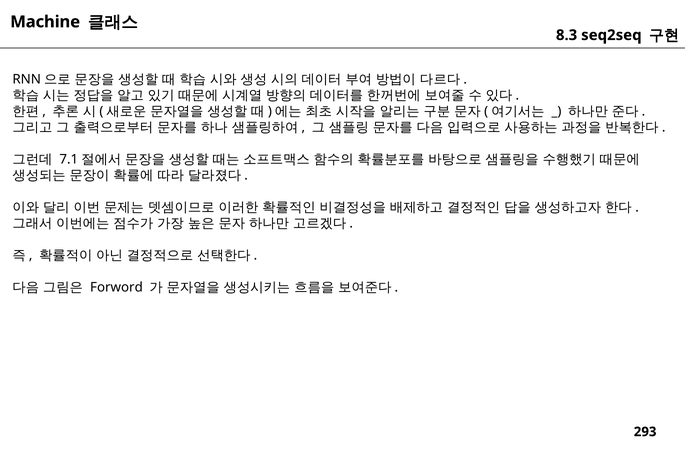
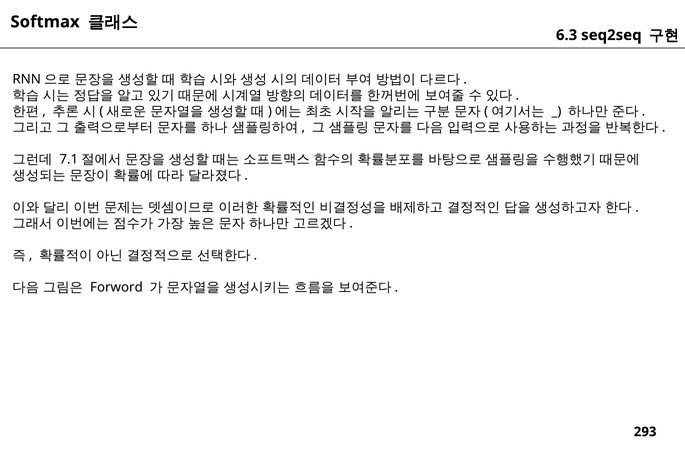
Machine: Machine -> Softmax (45, 22)
8.3: 8.3 -> 6.3 (567, 35)
